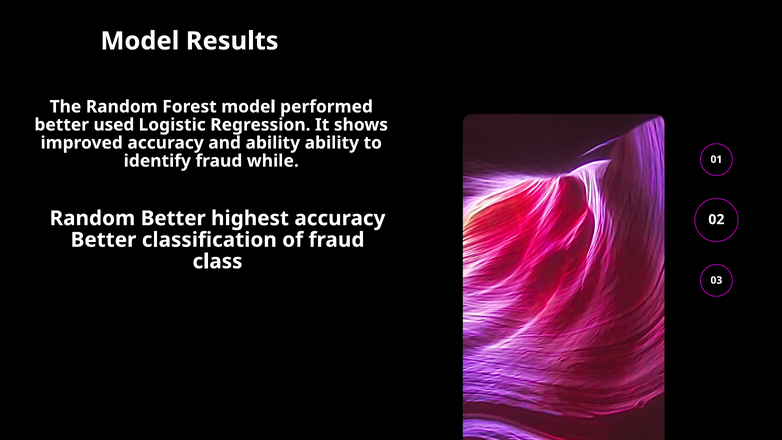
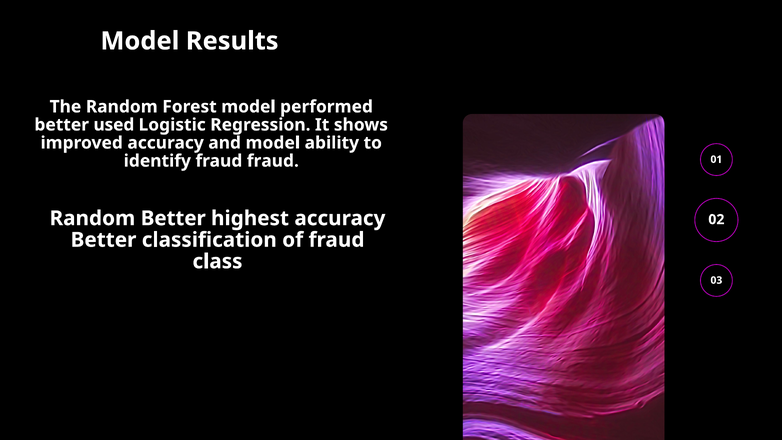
and ability: ability -> model (273, 143)
fraud while: while -> fraud (273, 161)
